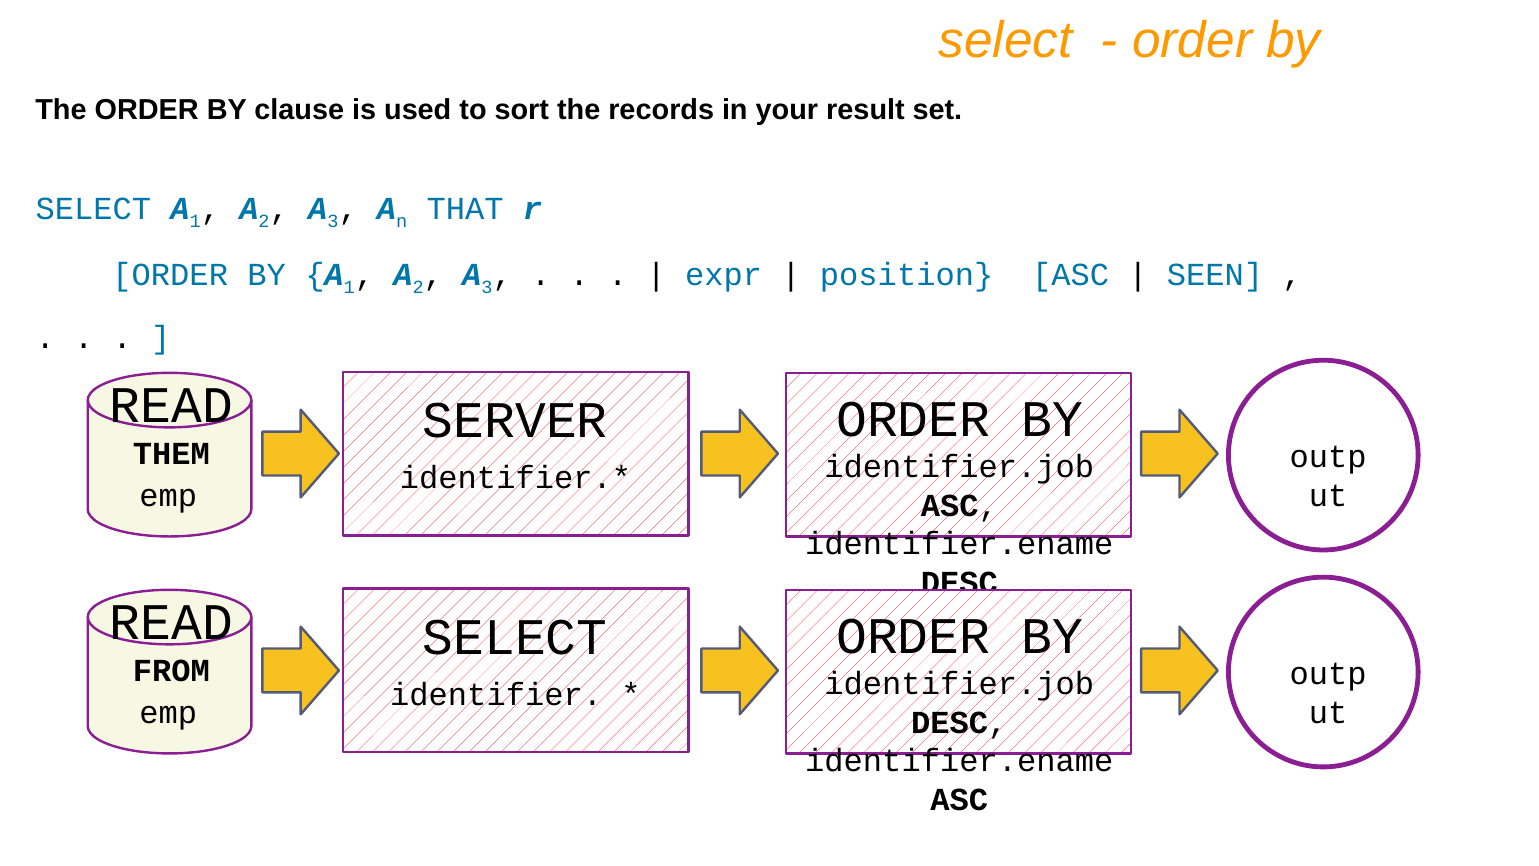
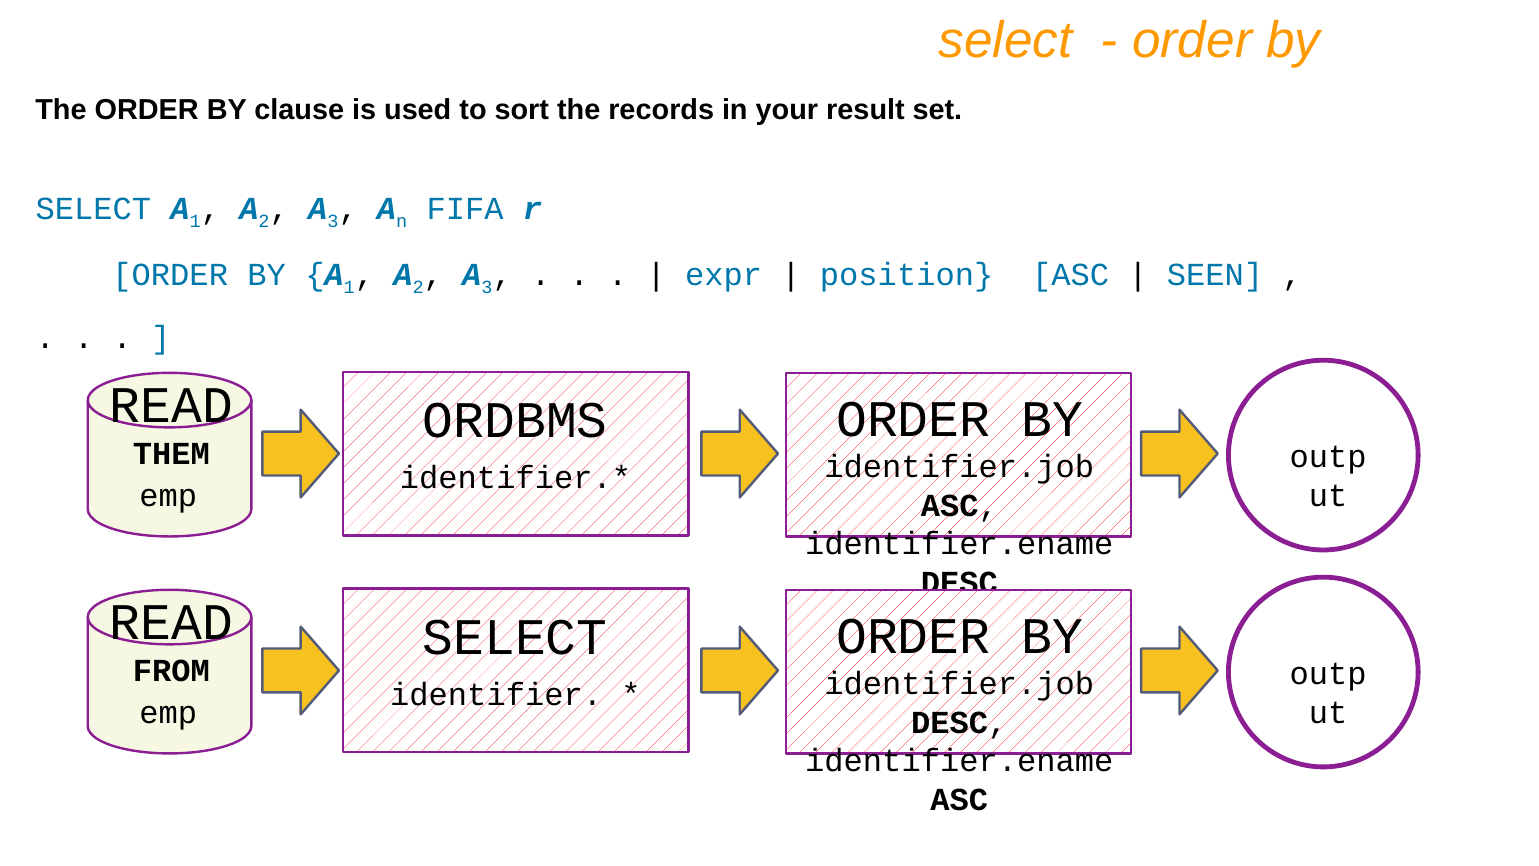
THAT: THAT -> FIFA (465, 209)
SERVER: SERVER -> ORDBMS (515, 421)
